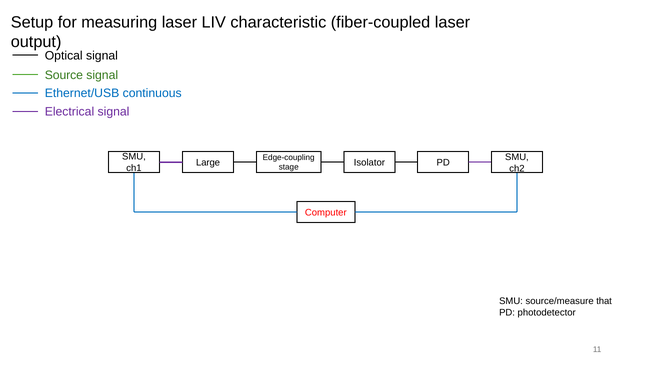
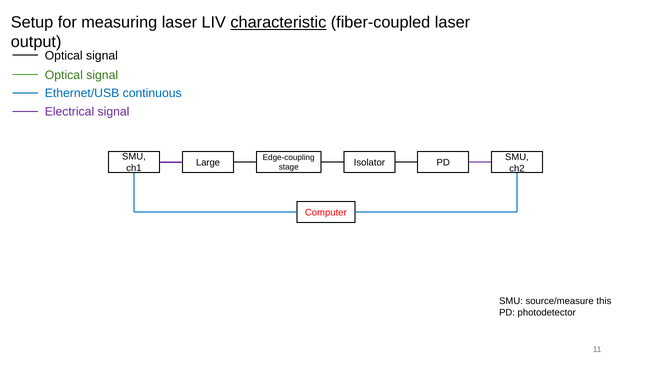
characteristic underline: none -> present (278, 22)
Source: Source -> Optical (64, 75)
that: that -> this (604, 301)
